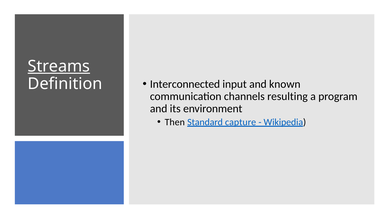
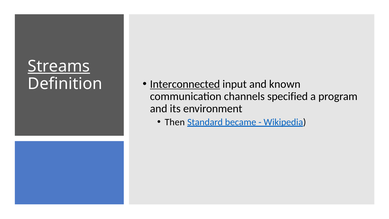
Interconnected underline: none -> present (185, 84)
resulting: resulting -> specified (288, 96)
capture: capture -> became (241, 122)
